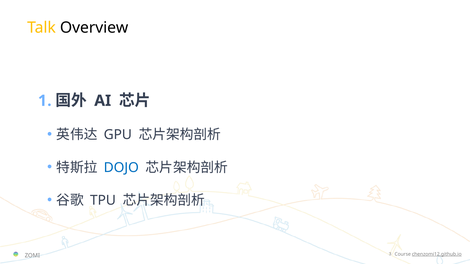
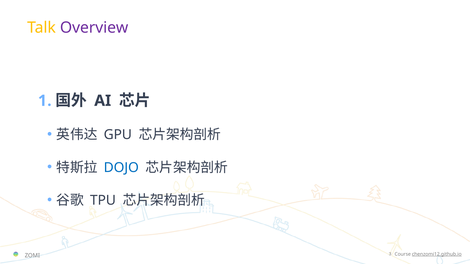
Overview colour: black -> purple (94, 28)
